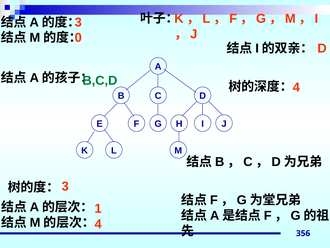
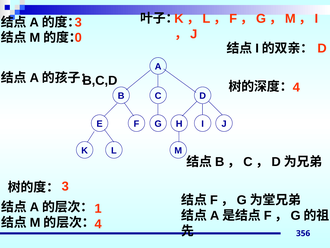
B,C,D colour: green -> black (100, 80)
